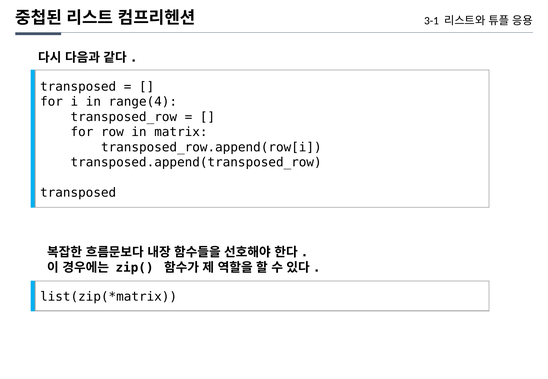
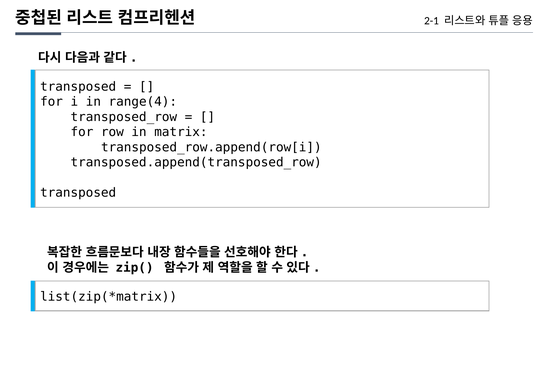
3-1: 3-1 -> 2-1 (432, 21)
